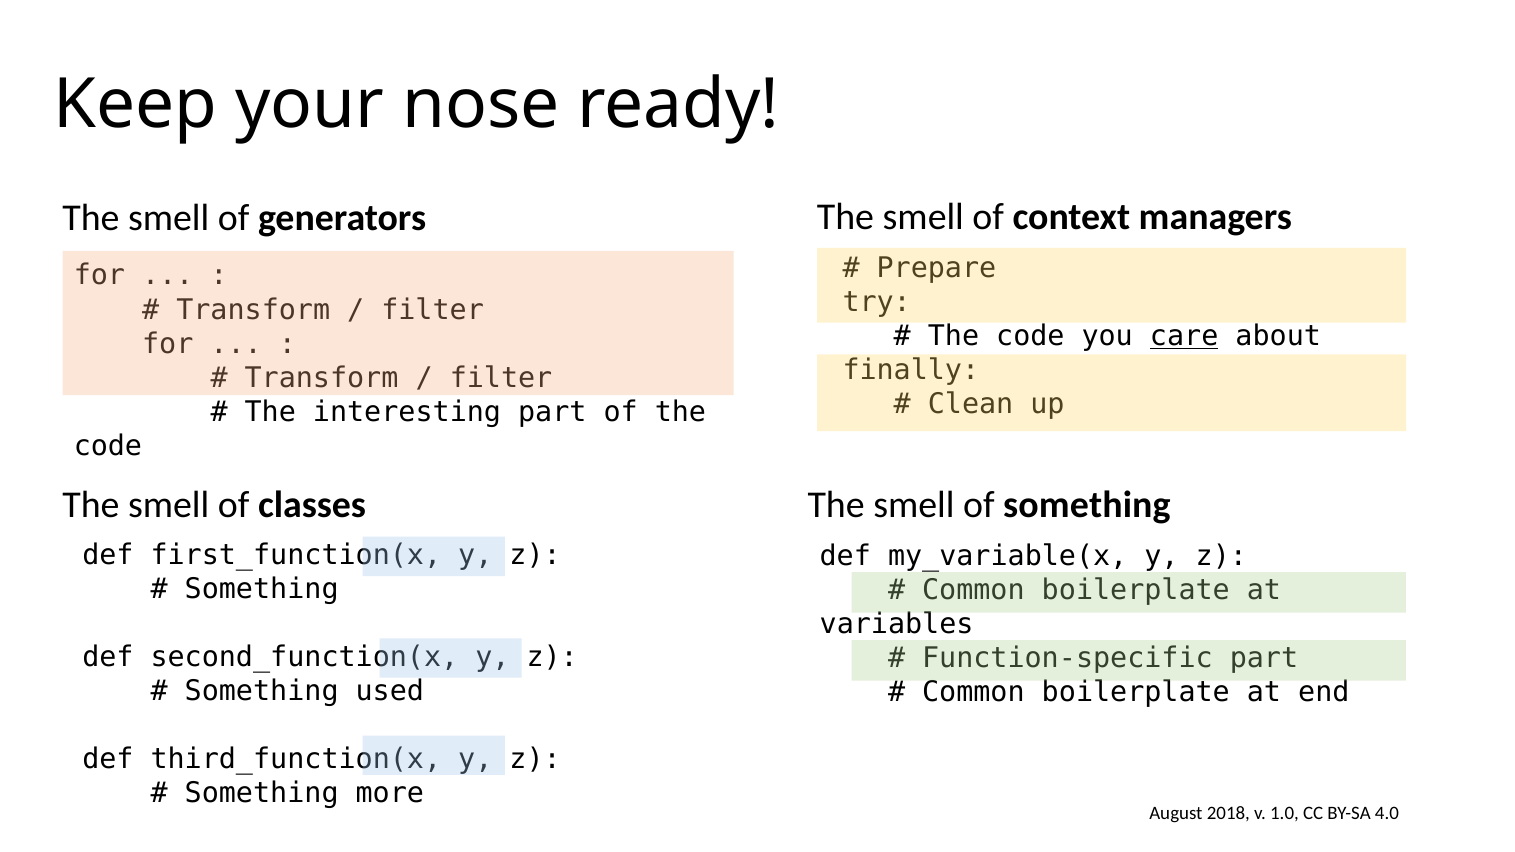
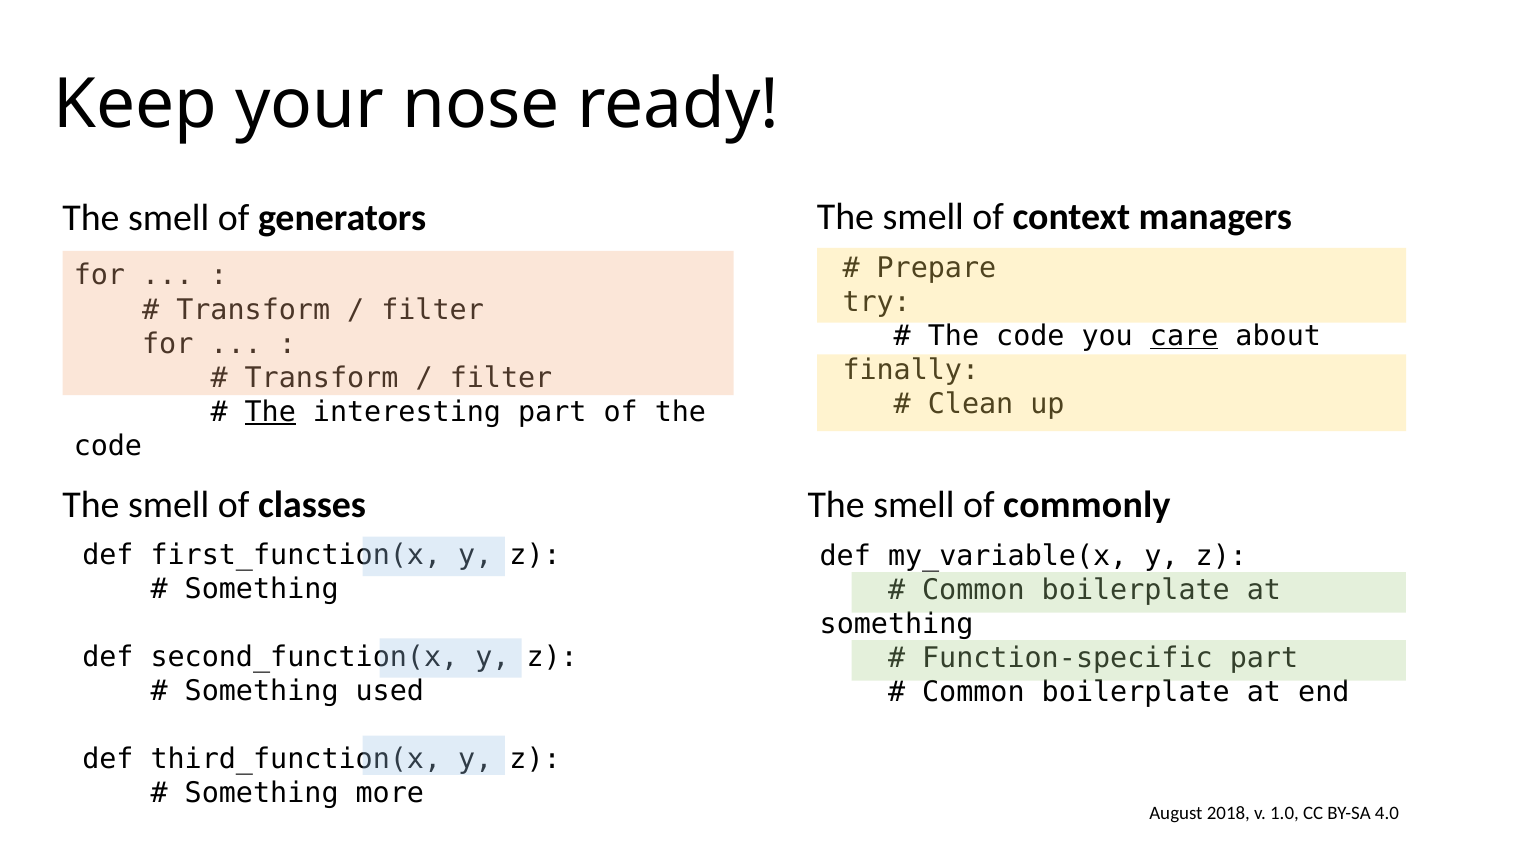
The underline: none -> present (270, 412)
of something: something -> commonly (1087, 506)
variables: variables -> something (897, 625)
